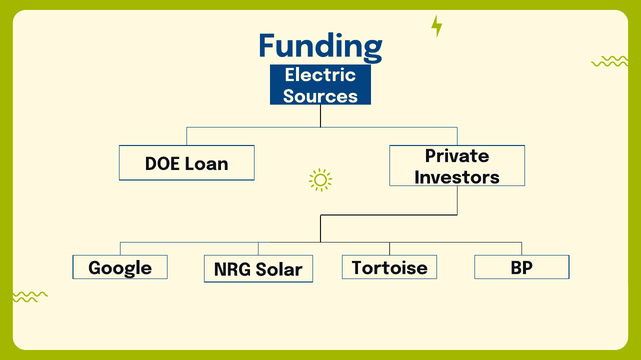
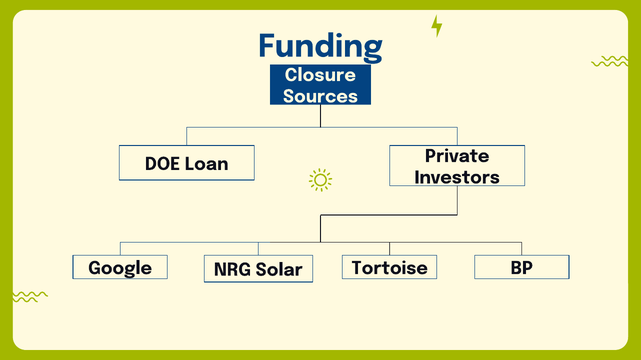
Electric: Electric -> Closure (320, 75)
